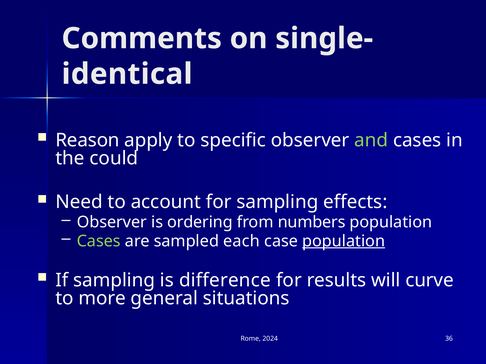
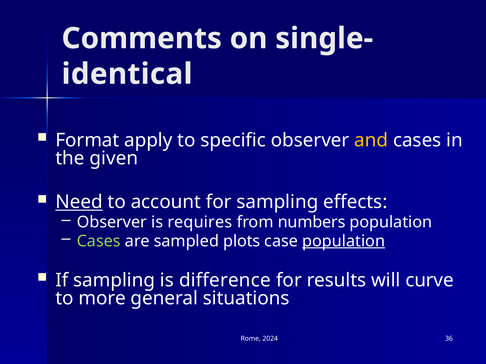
Reason: Reason -> Format (87, 140)
and colour: light green -> yellow (371, 140)
could: could -> given (114, 158)
Need underline: none -> present (79, 202)
ordering: ordering -> requires (200, 223)
each: each -> plots (242, 241)
